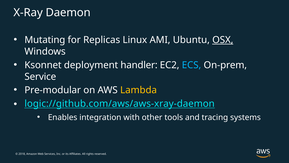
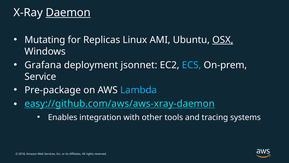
Daemon underline: none -> present (68, 13)
Ksonnet: Ksonnet -> Grafana (43, 65)
handler: handler -> jsonnet (139, 65)
Pre-modular: Pre-modular -> Pre-package (53, 90)
Lambda colour: yellow -> light blue (139, 90)
logic://github.com/aws/aws-xray-daemon: logic://github.com/aws/aws-xray-daemon -> easy://github.com/aws/aws-xray-daemon (120, 103)
